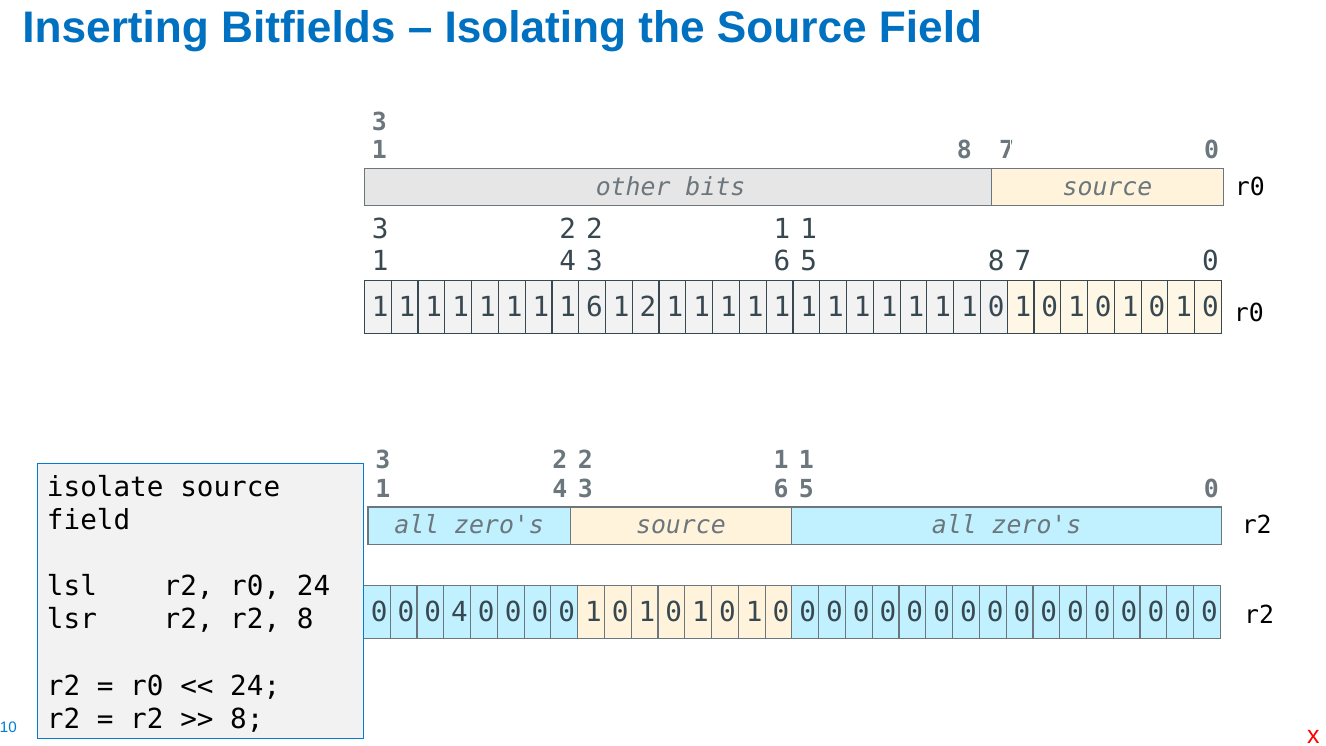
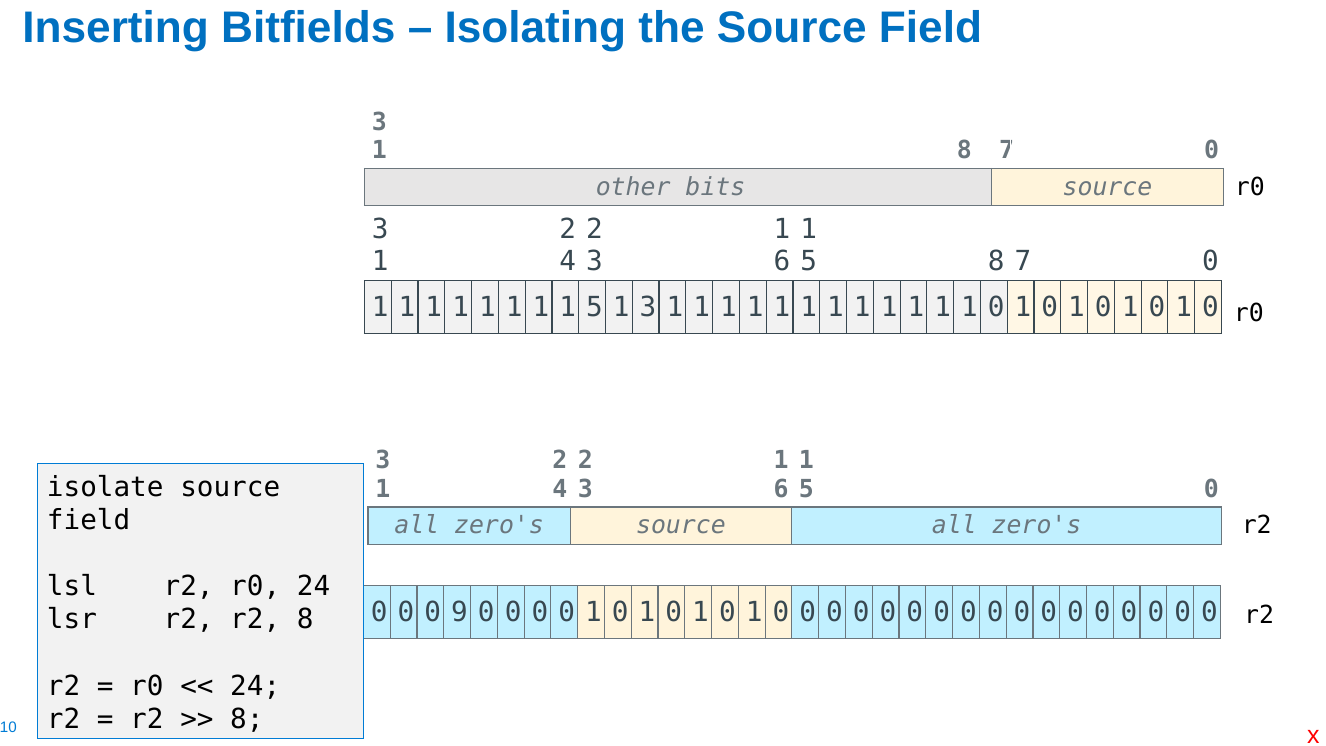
1 1 6: 6 -> 5 (594, 307)
2: 2 -> 3 (648, 307)
0 4: 4 -> 9 (460, 612)
